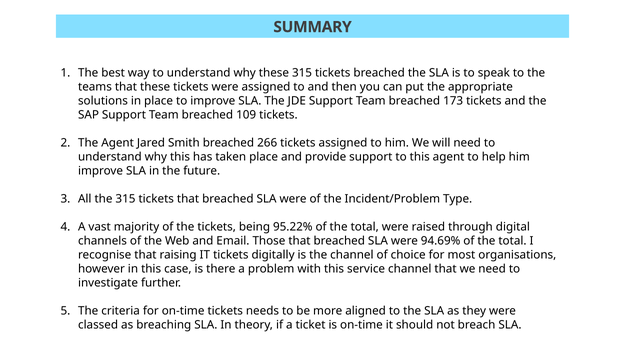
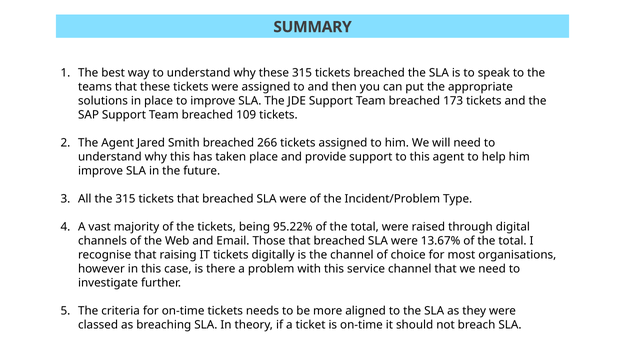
94.69%: 94.69% -> 13.67% (441, 241)
